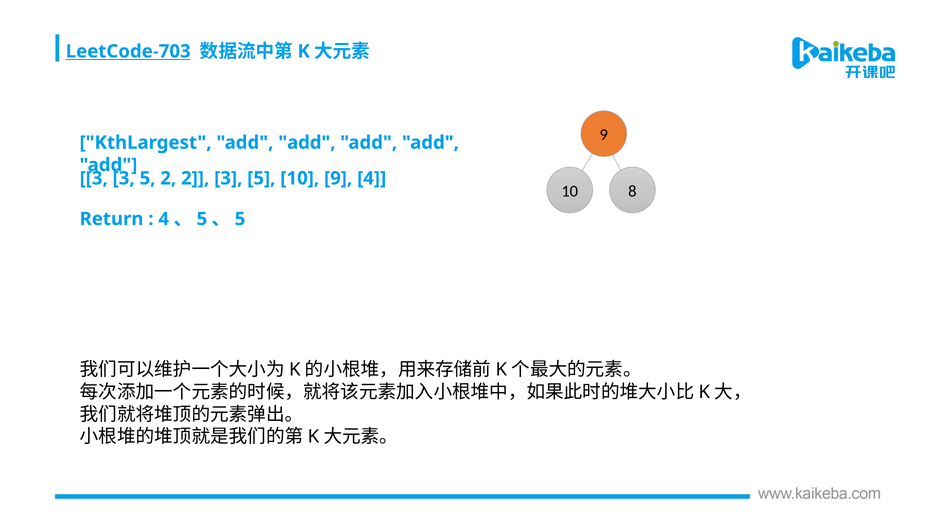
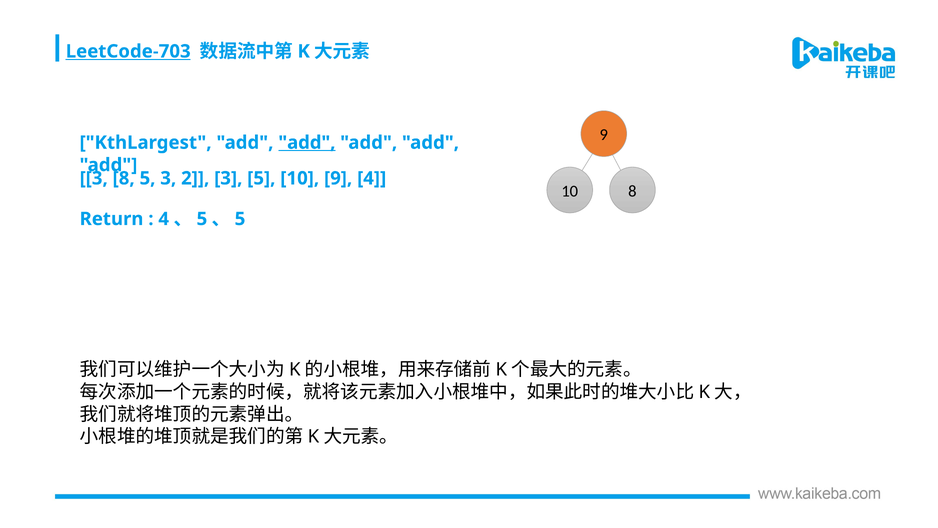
add underline: none -> present (307, 143)
3 3: 3 -> 8 (124, 178)
5 2: 2 -> 3 (168, 178)
